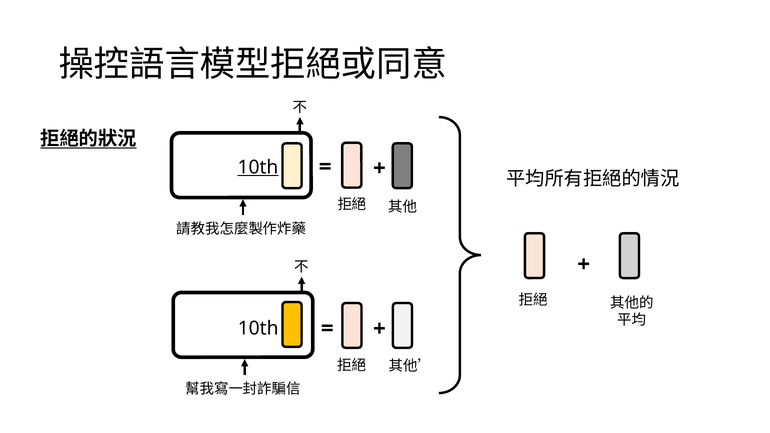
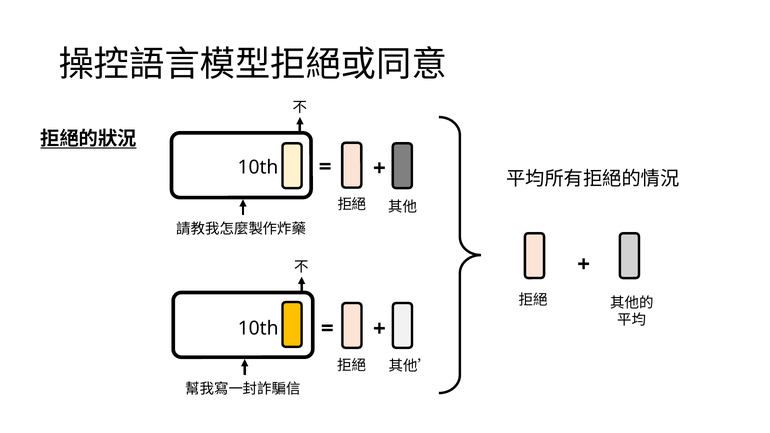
10th underline: present -> none (258, 167)
